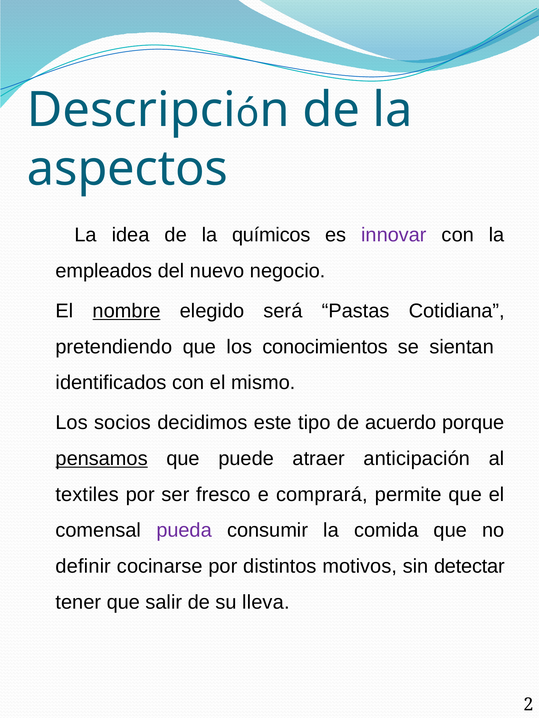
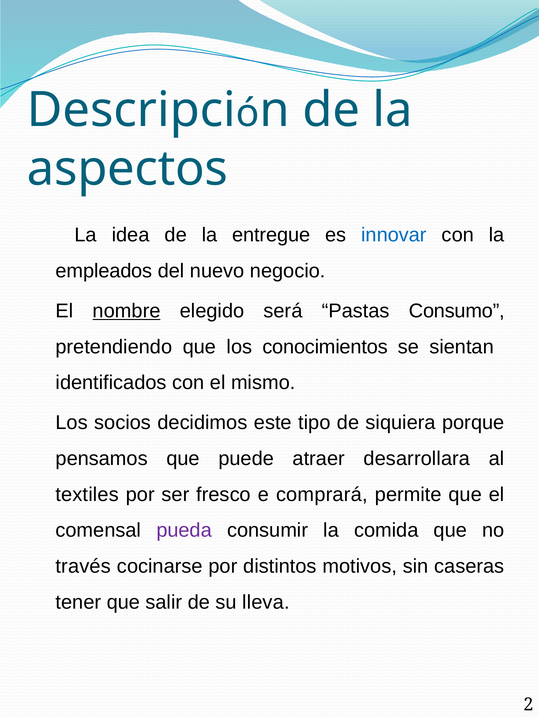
químicos: químicos -> entregue (271, 235)
innovar colour: purple -> blue (394, 235)
Cotidiana: Cotidiana -> Consumo (457, 311)
acuerdo: acuerdo -> siquiera (401, 423)
pensamos underline: present -> none (102, 459)
anticipación: anticipación -> desarrollara (417, 459)
definir: definir -> través (83, 567)
detectar: detectar -> caseras (469, 567)
